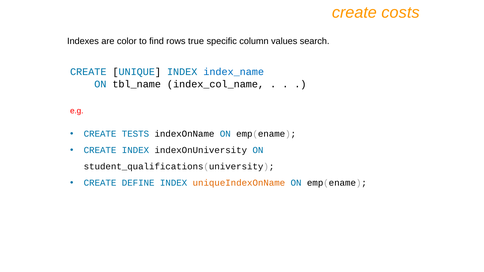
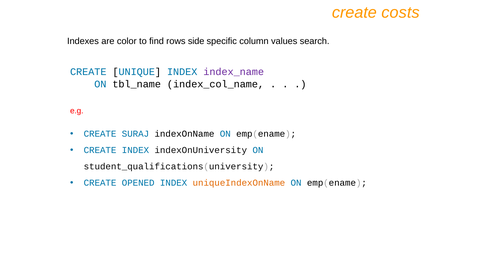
true: true -> side (196, 41)
index_name colour: blue -> purple (234, 72)
TESTS: TESTS -> SURAJ (135, 134)
DEFINE: DEFINE -> OPENED (138, 183)
